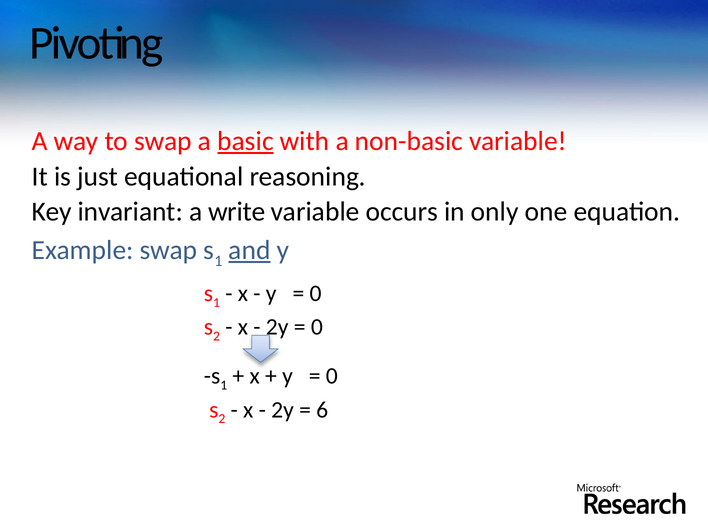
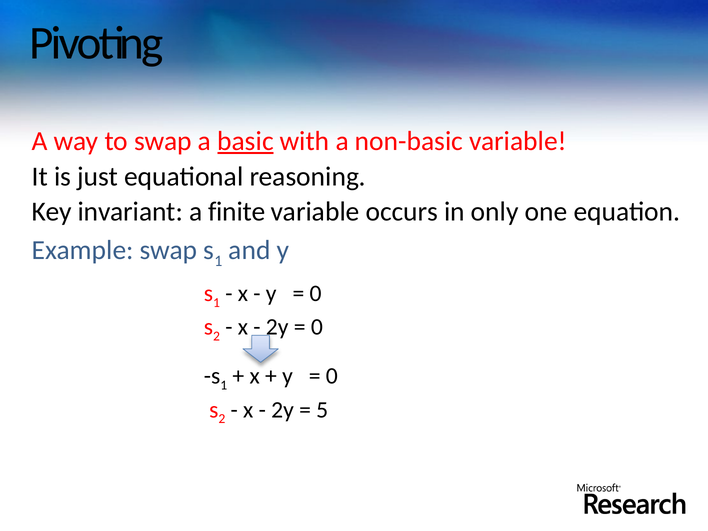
write: write -> finite (237, 212)
and underline: present -> none (249, 250)
6: 6 -> 5 (322, 410)
